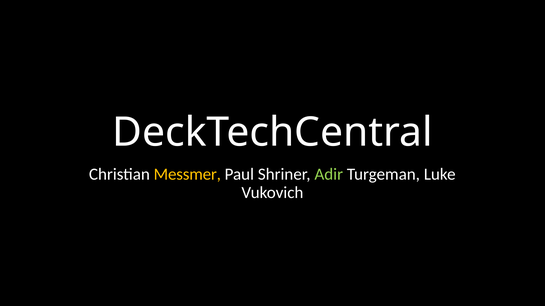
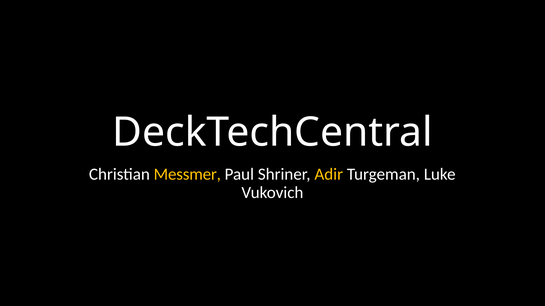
Adir colour: light green -> yellow (329, 175)
